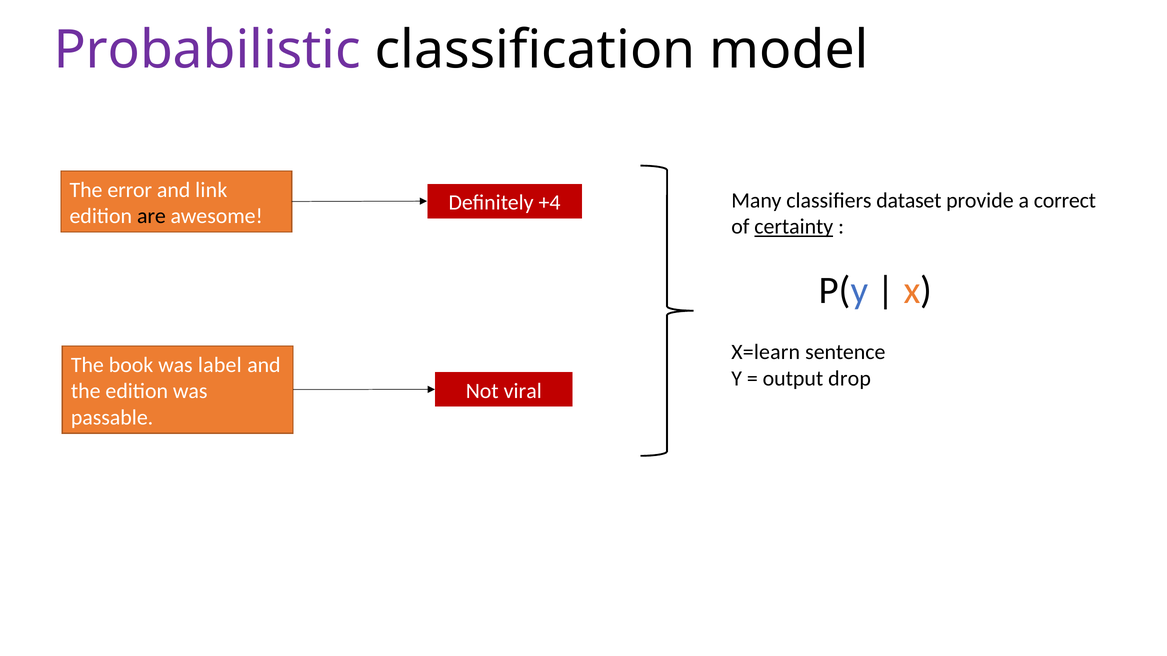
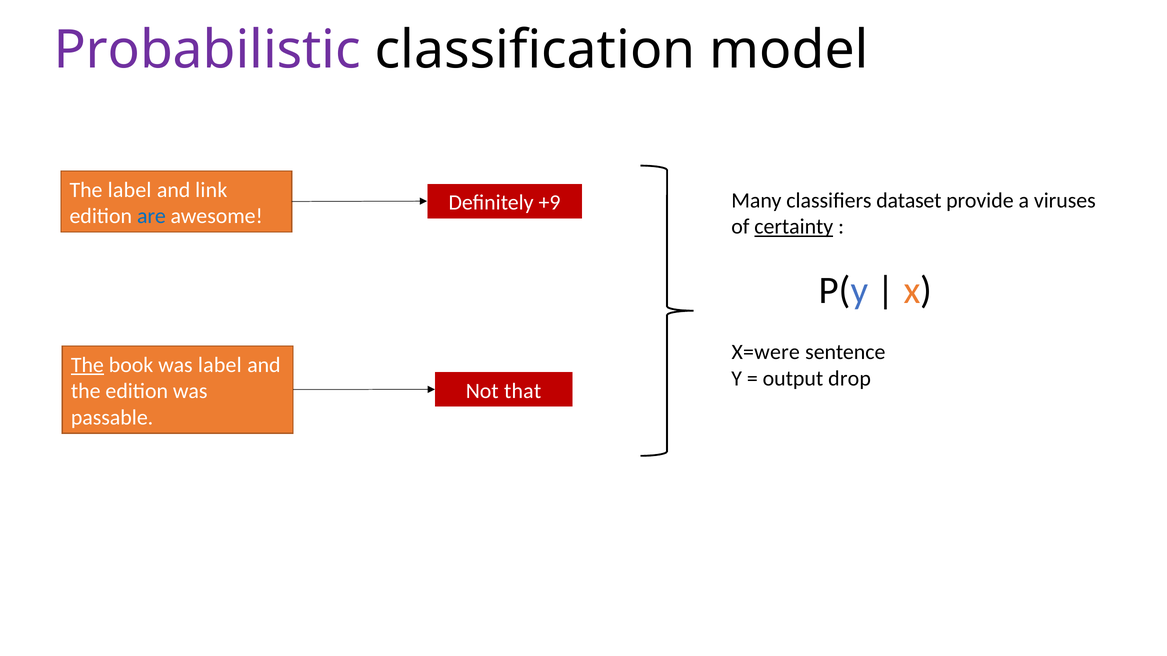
The error: error -> label (130, 190)
correct: correct -> viruses (1065, 201)
+4: +4 -> +9 (549, 203)
are colour: black -> blue (151, 216)
X=learn: X=learn -> X=were (766, 352)
The underline: none -> present (87, 365)
viral: viral -> that (523, 391)
